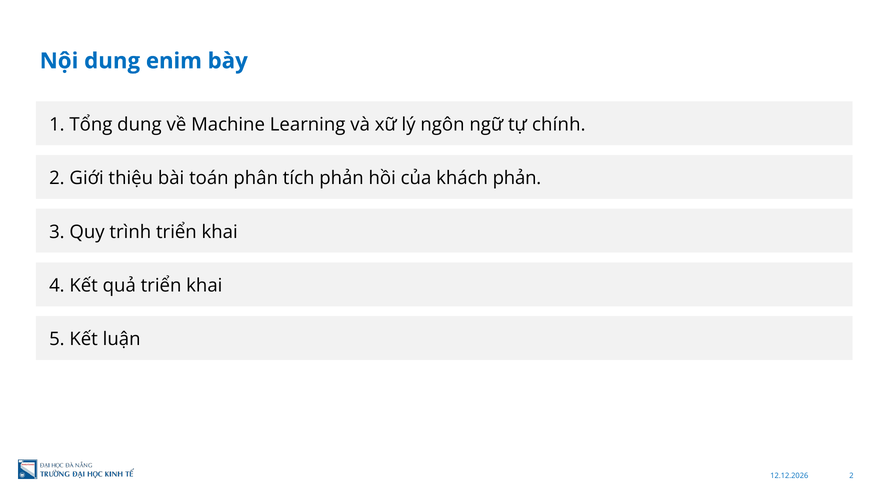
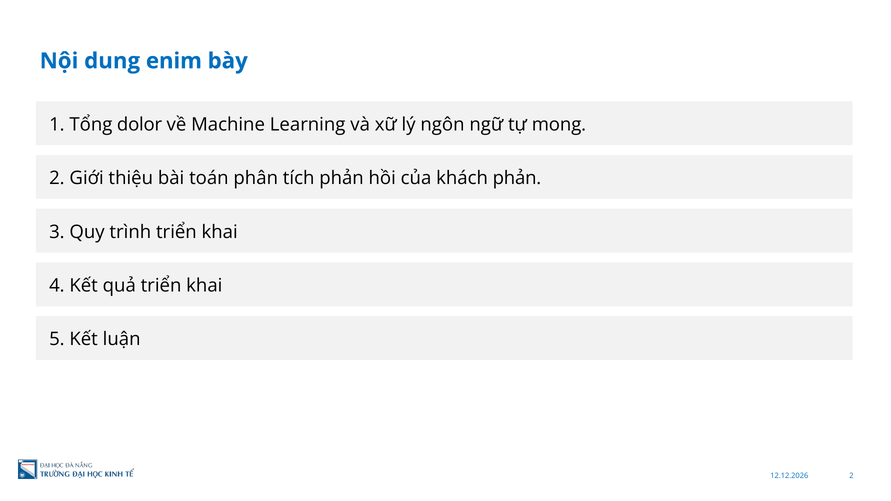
Tổng dung: dung -> dolor (140, 125)
chính: chính -> mong (559, 125)
